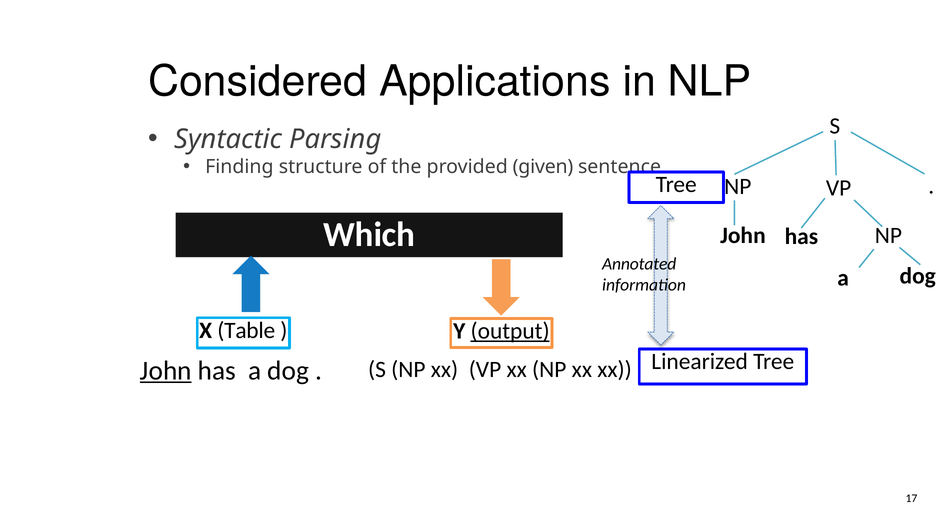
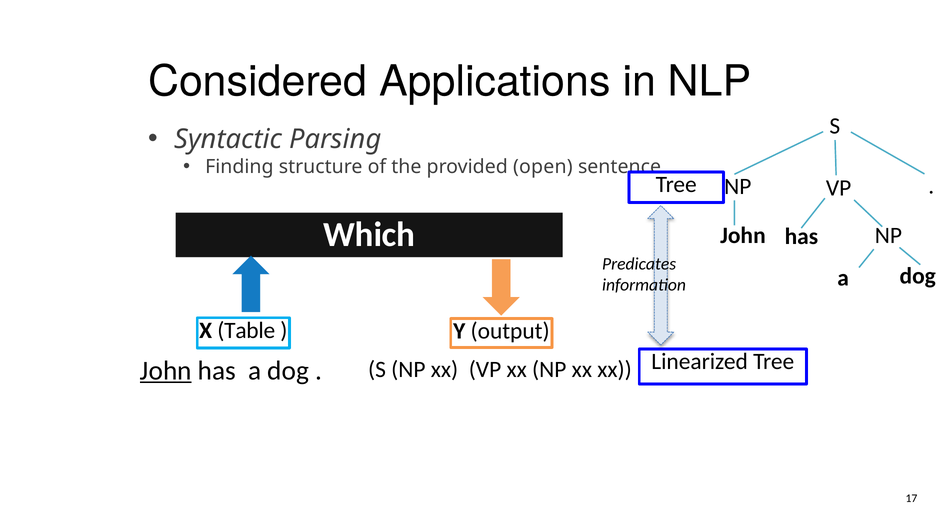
given: given -> open (543, 167)
Annotated: Annotated -> Predicates (639, 264)
output underline: present -> none (510, 331)
